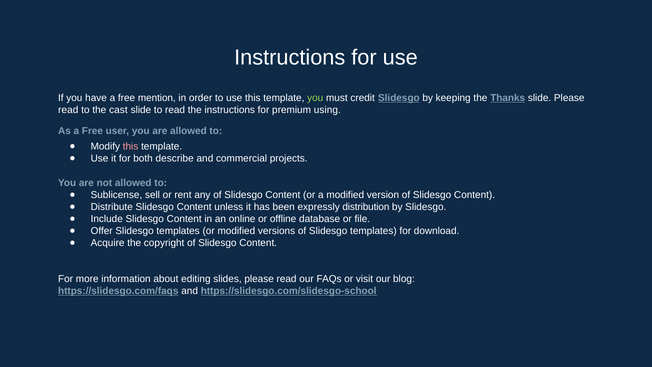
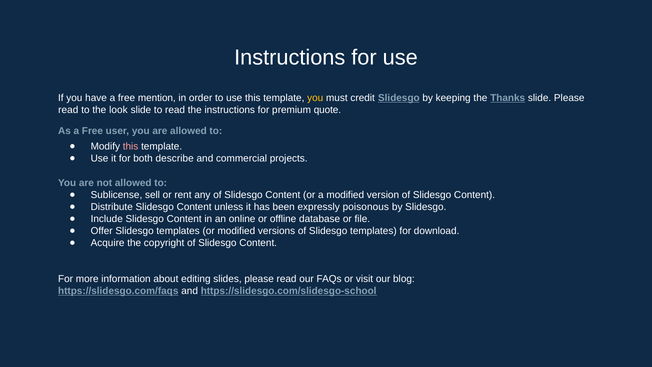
you colour: light green -> yellow (315, 98)
cast: cast -> look (118, 110)
using: using -> quote (327, 110)
distribution: distribution -> poisonous (366, 207)
